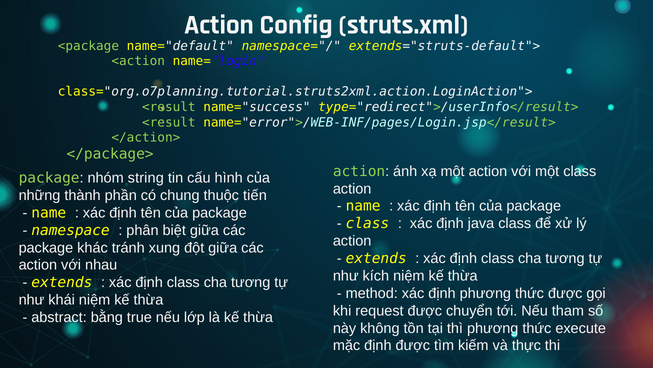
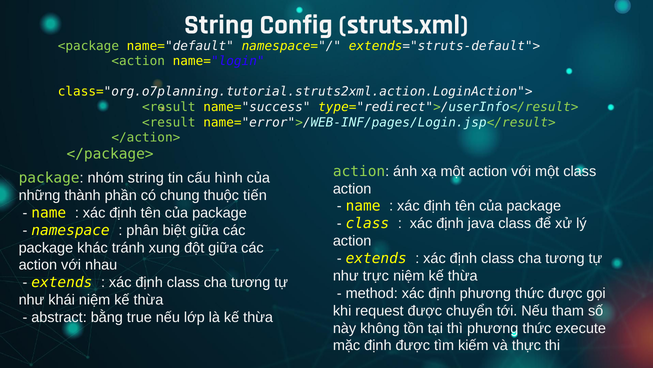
Action: Action -> String (219, 25)
kích: kích -> trực (376, 275)
